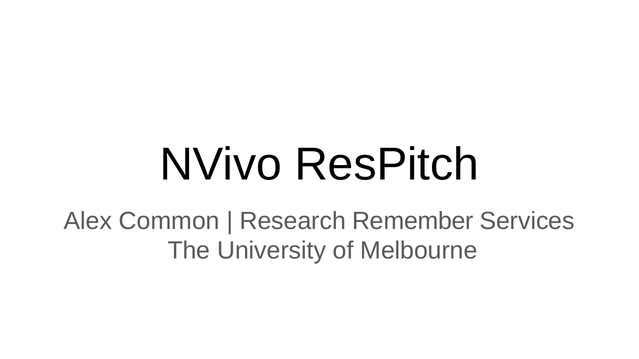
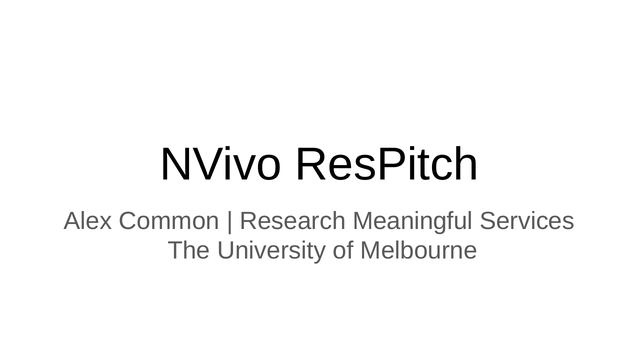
Remember: Remember -> Meaningful (413, 221)
